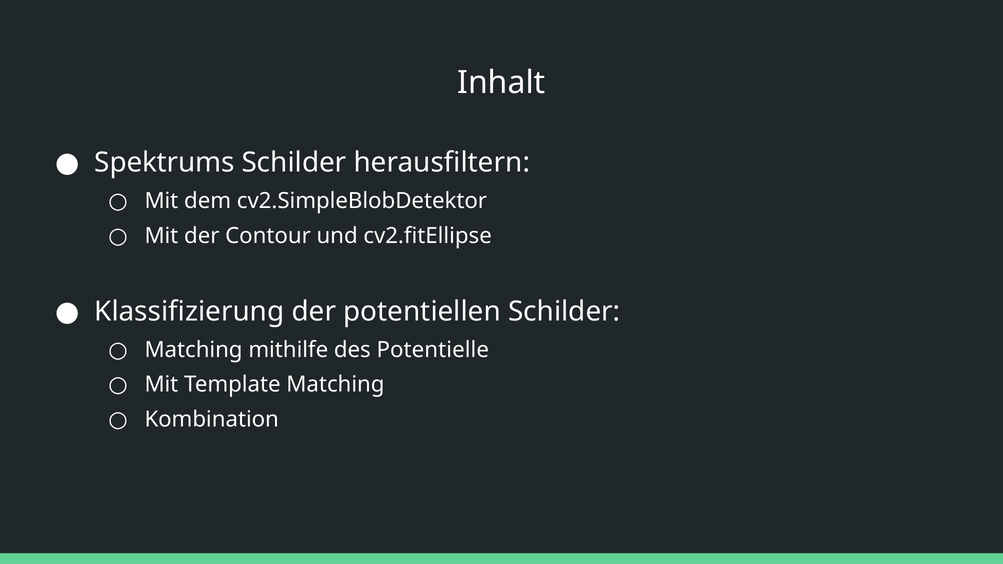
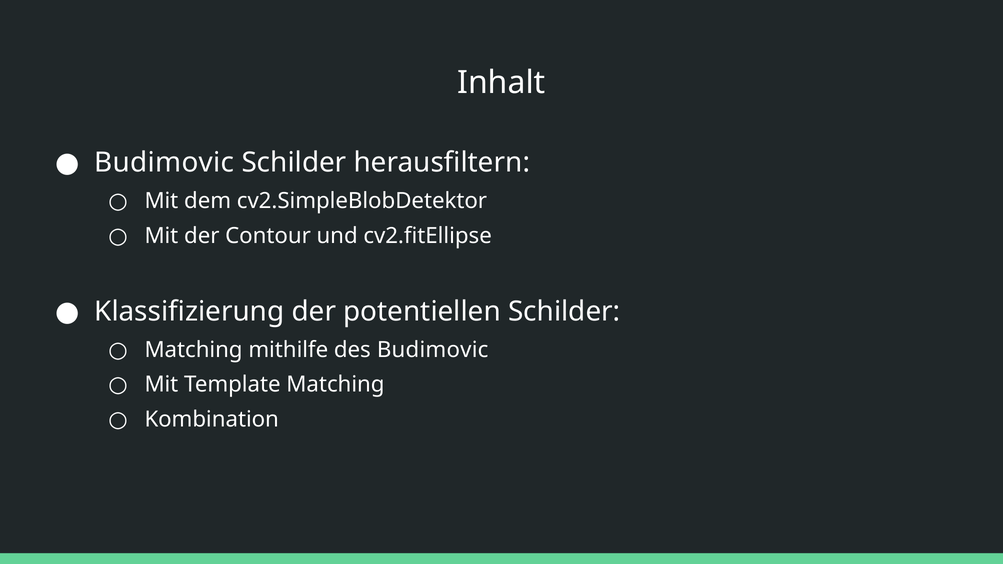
Spektrums: Spektrums -> Budimovic (164, 163)
des Potentielle: Potentielle -> Budimovic (433, 350)
